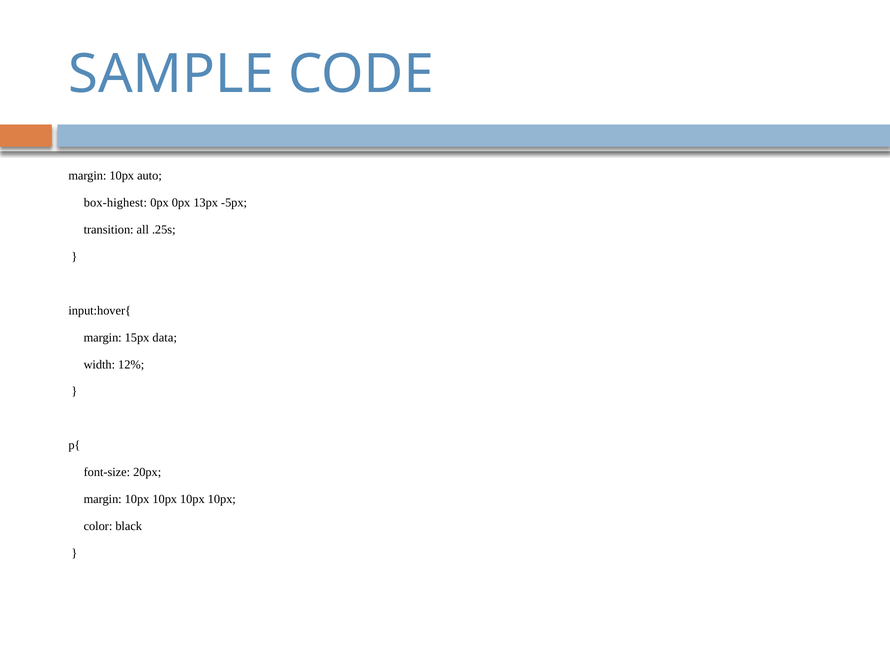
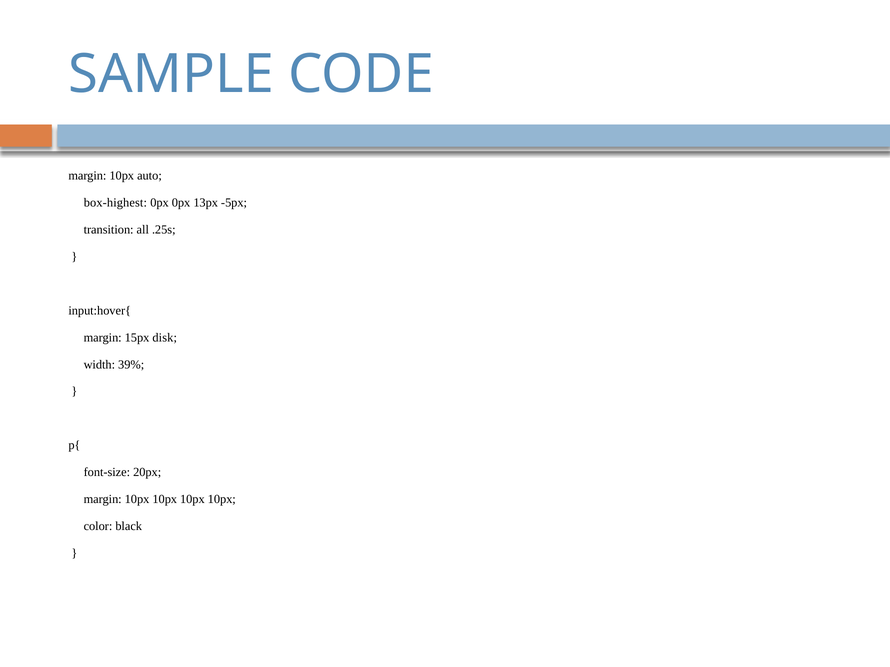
data: data -> disk (165, 338)
12%: 12% -> 39% (131, 365)
